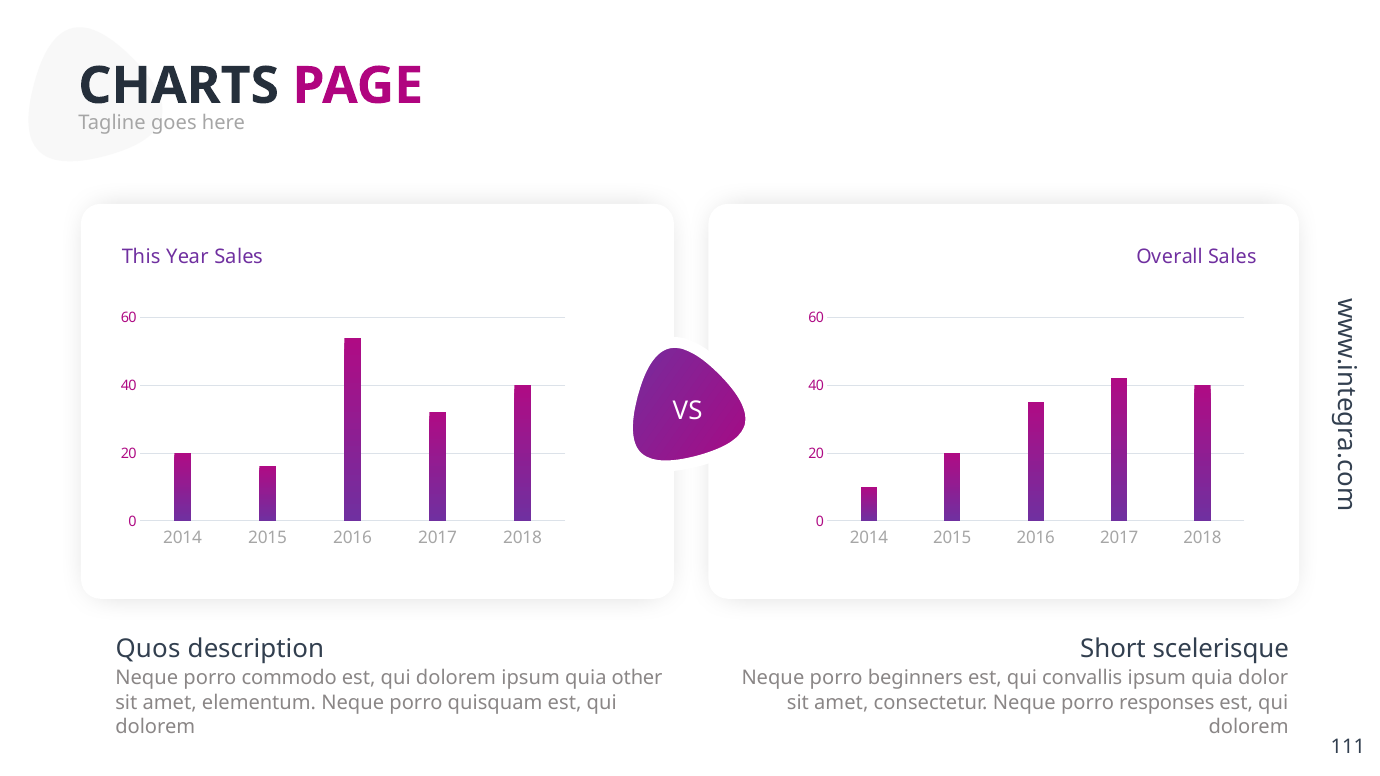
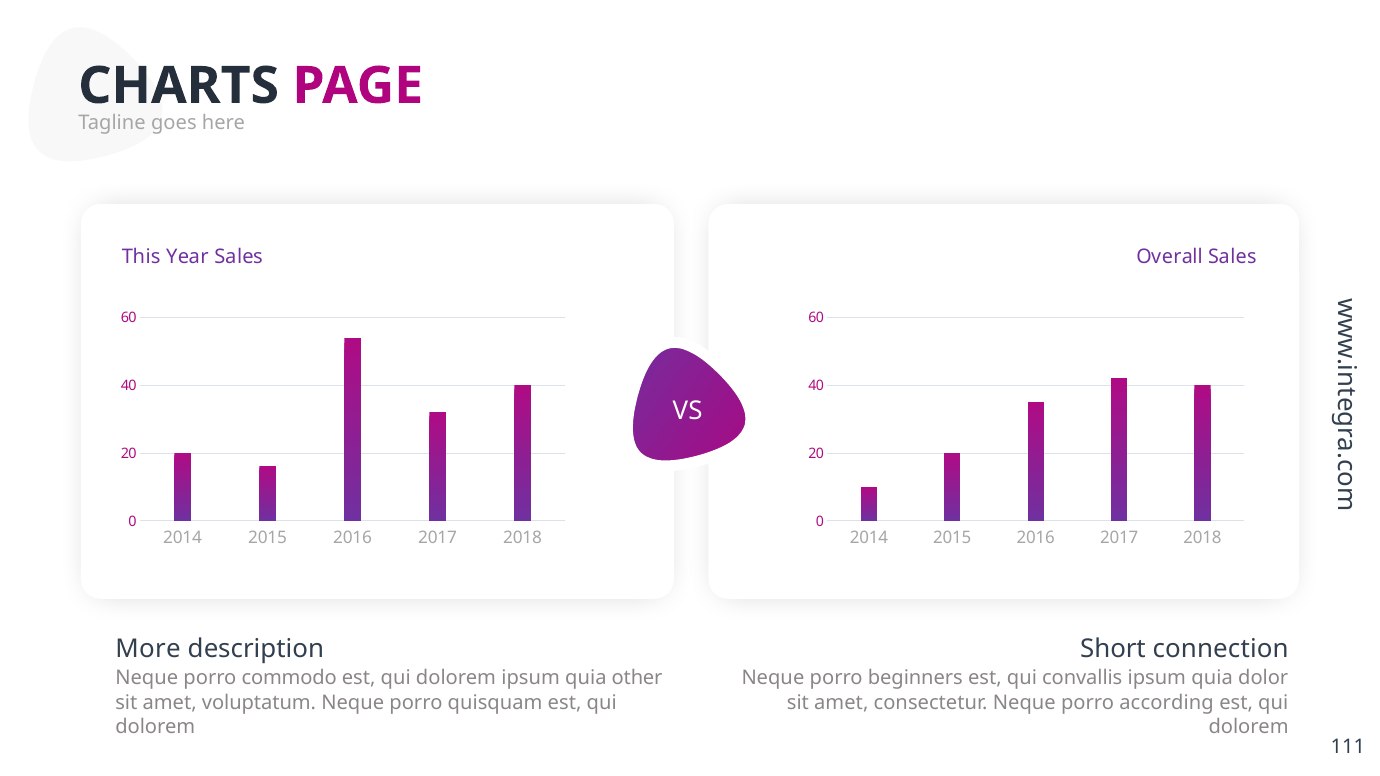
Quos: Quos -> More (148, 650)
scelerisque: scelerisque -> connection (1221, 650)
elementum: elementum -> voluptatum (259, 703)
responses: responses -> according (1167, 703)
